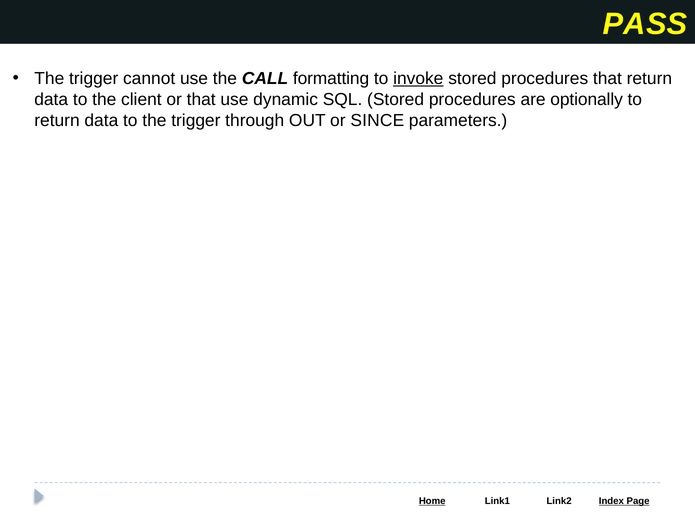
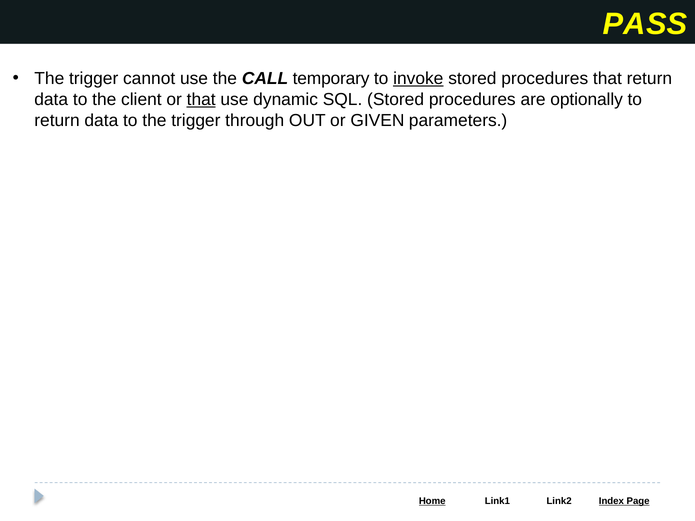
formatting: formatting -> temporary (331, 79)
that underline: none -> present (201, 100)
SINCE: SINCE -> GIVEN (377, 120)
